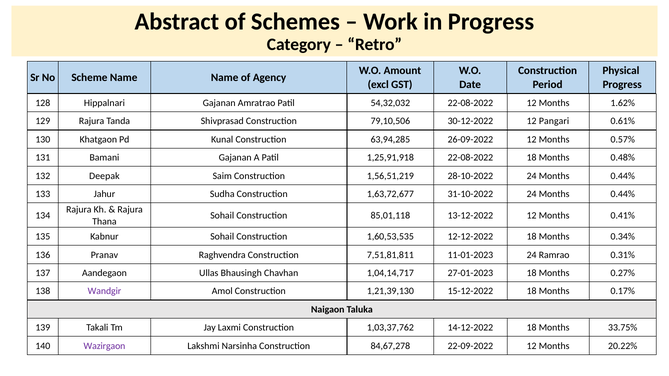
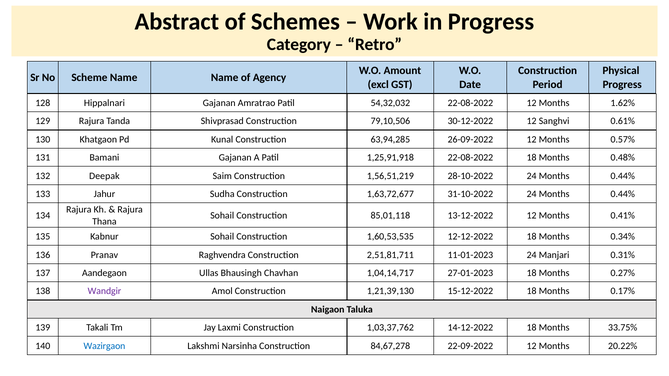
Pangari: Pangari -> Sanghvi (554, 121)
7,51,81,811: 7,51,81,811 -> 2,51,81,711 (390, 255)
Ramrao: Ramrao -> Manjari (554, 255)
Wazirgaon colour: purple -> blue (104, 346)
